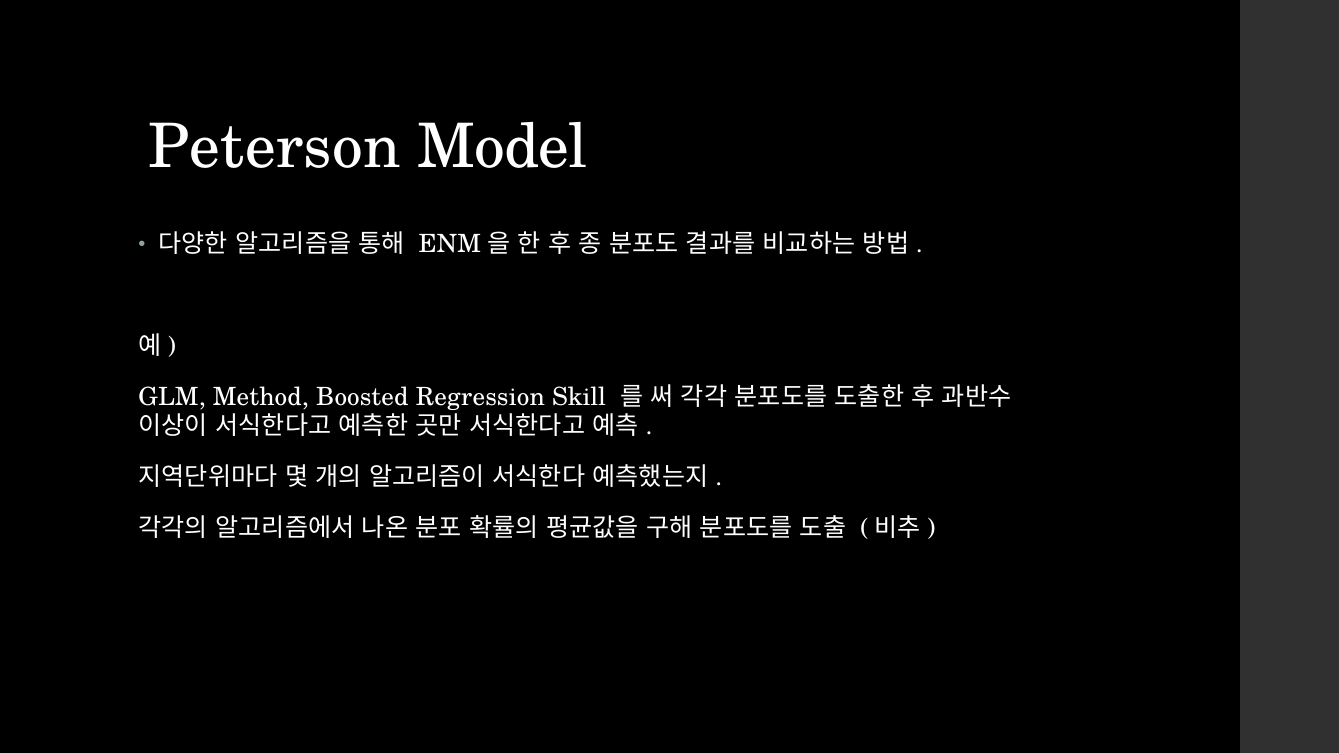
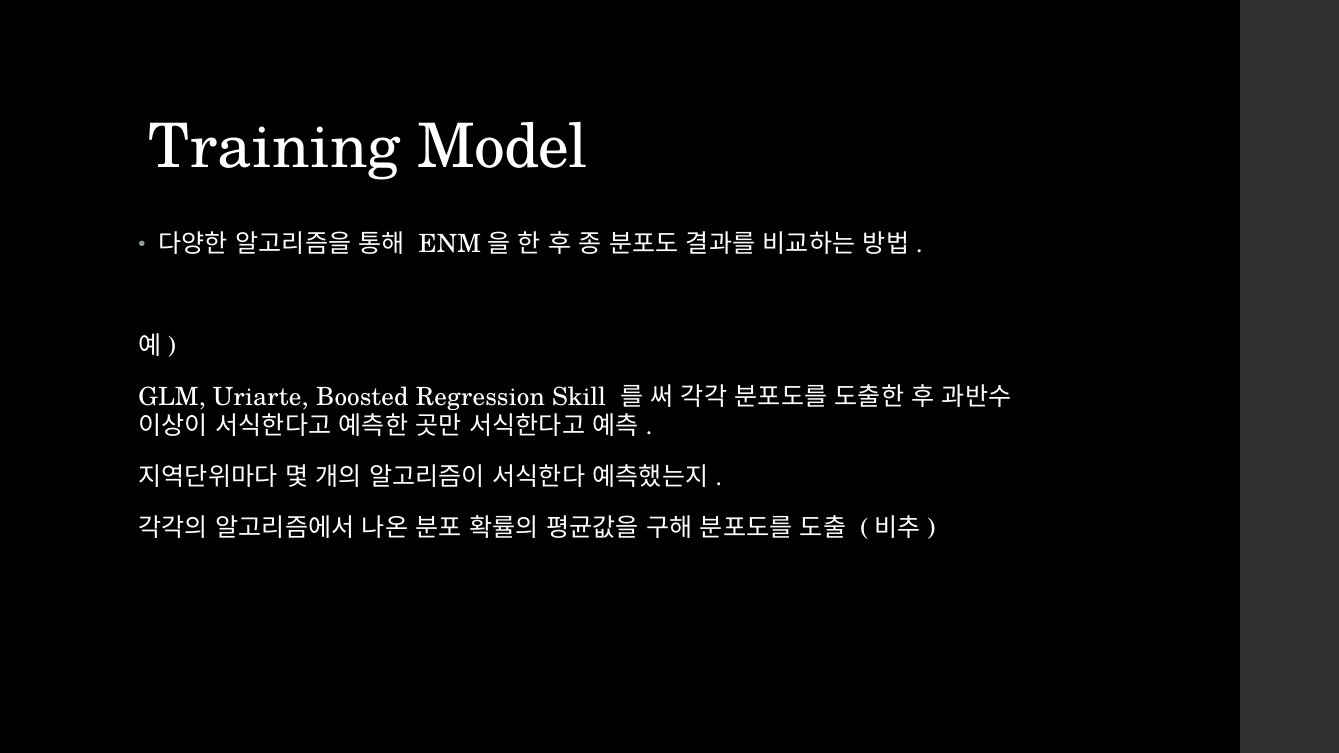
Peterson: Peterson -> Training (275, 147)
Method: Method -> Uriarte (261, 398)
